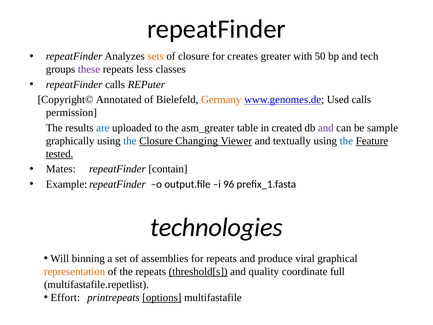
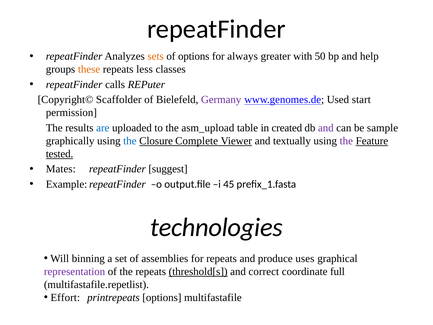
of closure: closure -> options (194, 56)
creates: creates -> always (243, 56)
tech: tech -> help (369, 56)
these colour: purple -> orange (89, 69)
Annotated: Annotated -> Scaffolder (119, 100)
Germany colour: orange -> purple (221, 100)
Used calls: calls -> start (361, 100)
asm_greater: asm_greater -> asm_upload (208, 128)
Changing: Changing -> Complete (197, 141)
the colour: blue -> purple (346, 141)
contain: contain -> suggest (168, 169)
96: 96 -> 45 (229, 184)
viral: viral -> uses (305, 258)
representation colour: orange -> purple (75, 271)
quality: quality -> correct (264, 271)
options underline: present -> none (162, 297)
